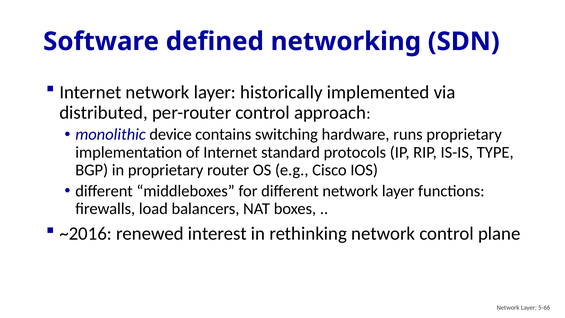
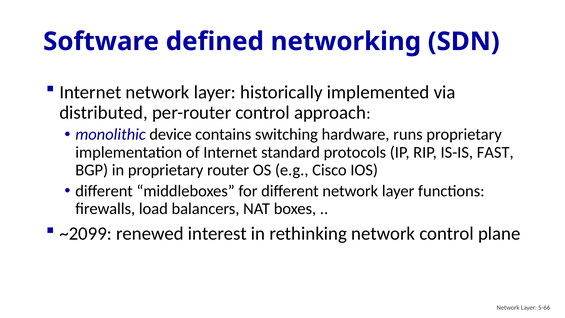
TYPE: TYPE -> FAST (495, 152)
~2016: ~2016 -> ~2099 (86, 234)
